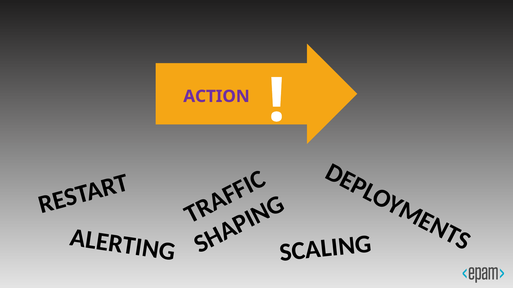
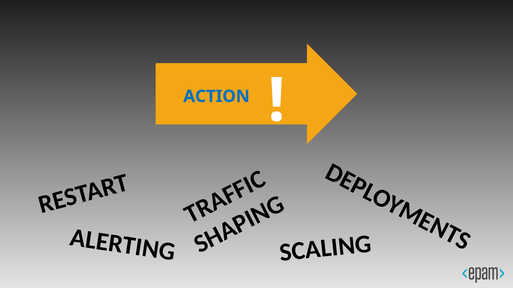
ACTION colour: purple -> blue (217, 97)
